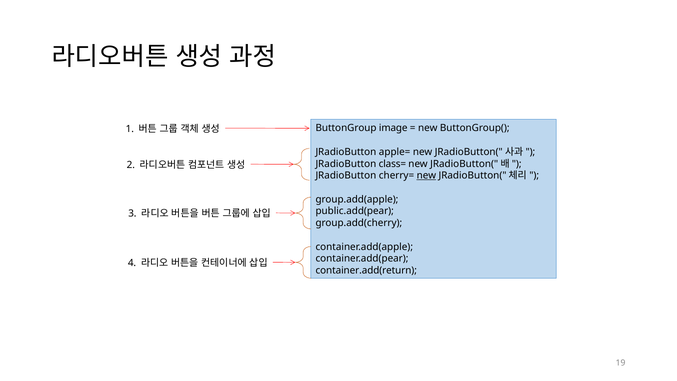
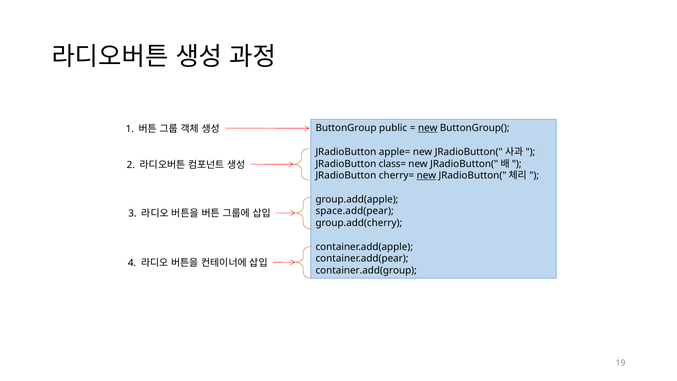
image: image -> public (393, 128)
new underline: none -> present (428, 128)
public.add(pear: public.add(pear -> space.add(pear (355, 211)
container.add(return: container.add(return -> container.add(group (366, 270)
